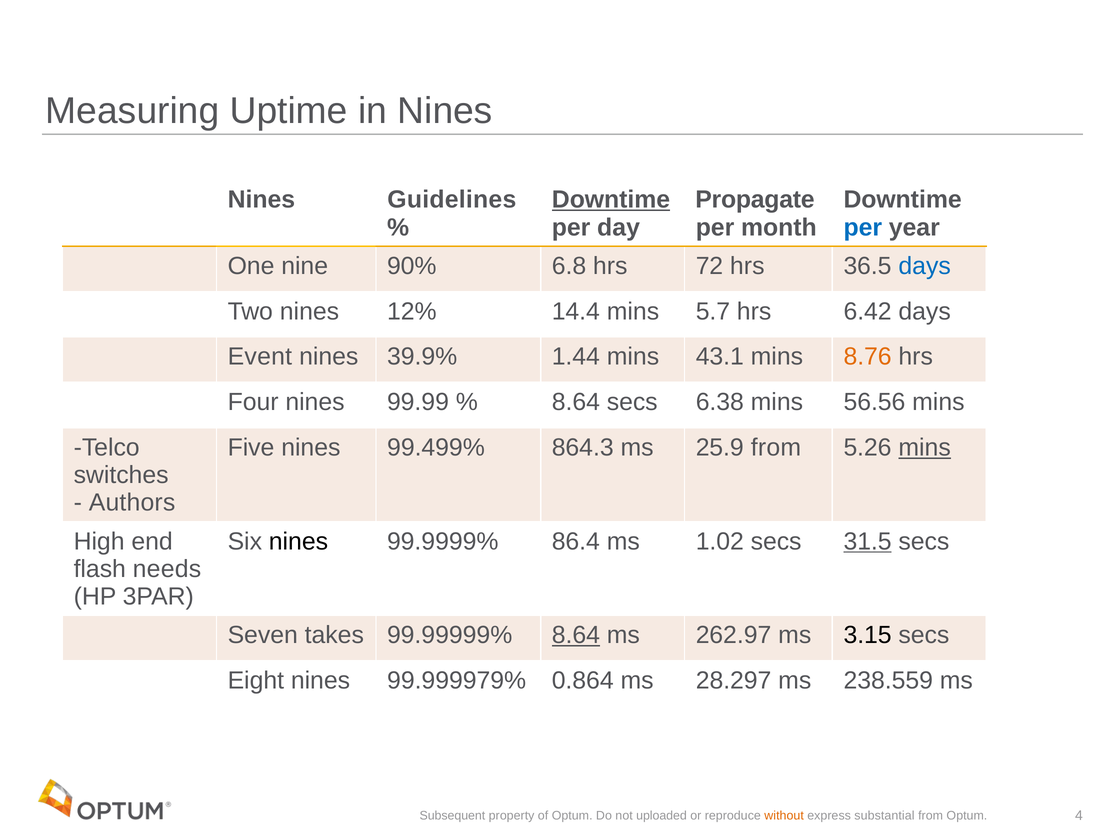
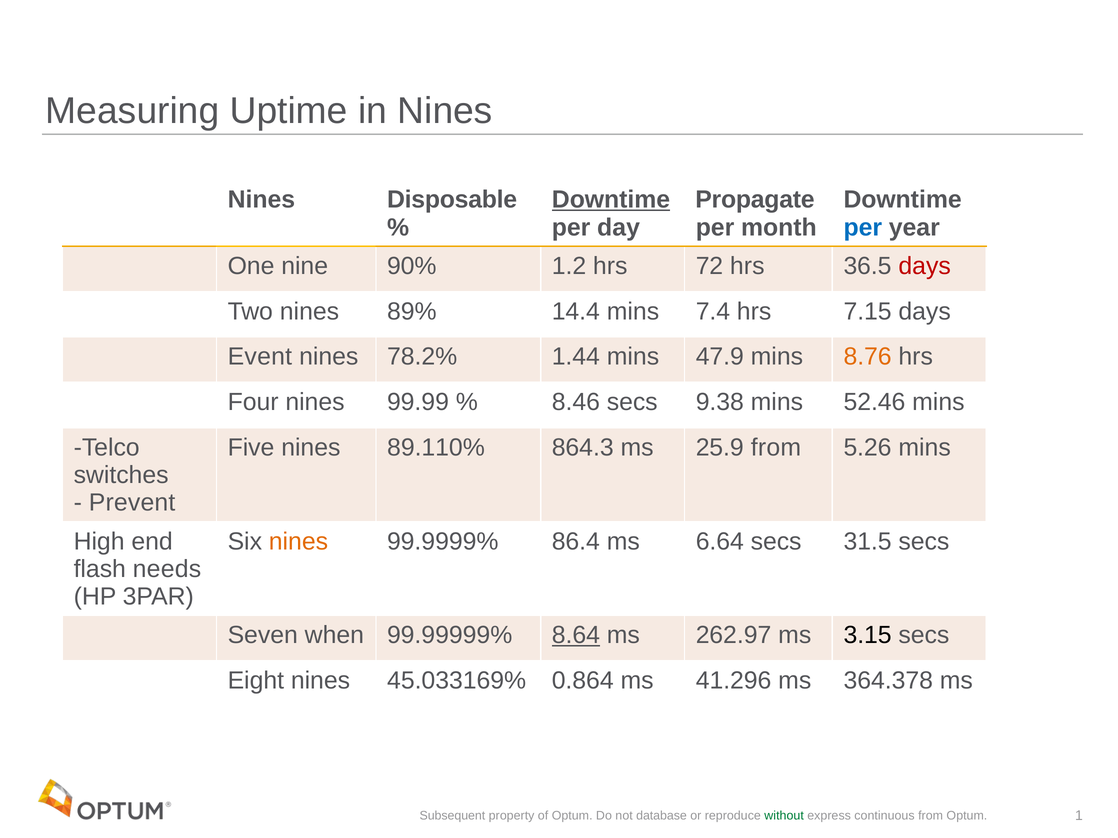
Guidelines: Guidelines -> Disposable (452, 200)
6.8: 6.8 -> 1.2 (569, 266)
days colour: blue -> red (925, 266)
12%: 12% -> 89% (412, 312)
5.7: 5.7 -> 7.4 (713, 312)
6.42: 6.42 -> 7.15 (868, 312)
39.9%: 39.9% -> 78.2% (422, 357)
43.1: 43.1 -> 47.9 (720, 357)
8.64: 8.64 -> 8.46 (576, 402)
6.38: 6.38 -> 9.38 (720, 402)
56.56: 56.56 -> 52.46 (874, 402)
99.499%: 99.499% -> 89.110% (436, 448)
mins underline: present -> none (925, 448)
Authors: Authors -> Prevent (132, 503)
nines colour: black -> orange (298, 542)
1.02: 1.02 -> 6.64 (720, 542)
31.5 underline: present -> none (868, 542)
takes: takes -> when (334, 636)
99.999979%: 99.999979% -> 45.033169% (457, 681)
28.297: 28.297 -> 41.296 (734, 681)
238.559: 238.559 -> 364.378 (888, 681)
uploaded: uploaded -> database (662, 816)
without colour: orange -> green (784, 816)
substantial: substantial -> continuous (885, 816)
4: 4 -> 1 (1079, 816)
